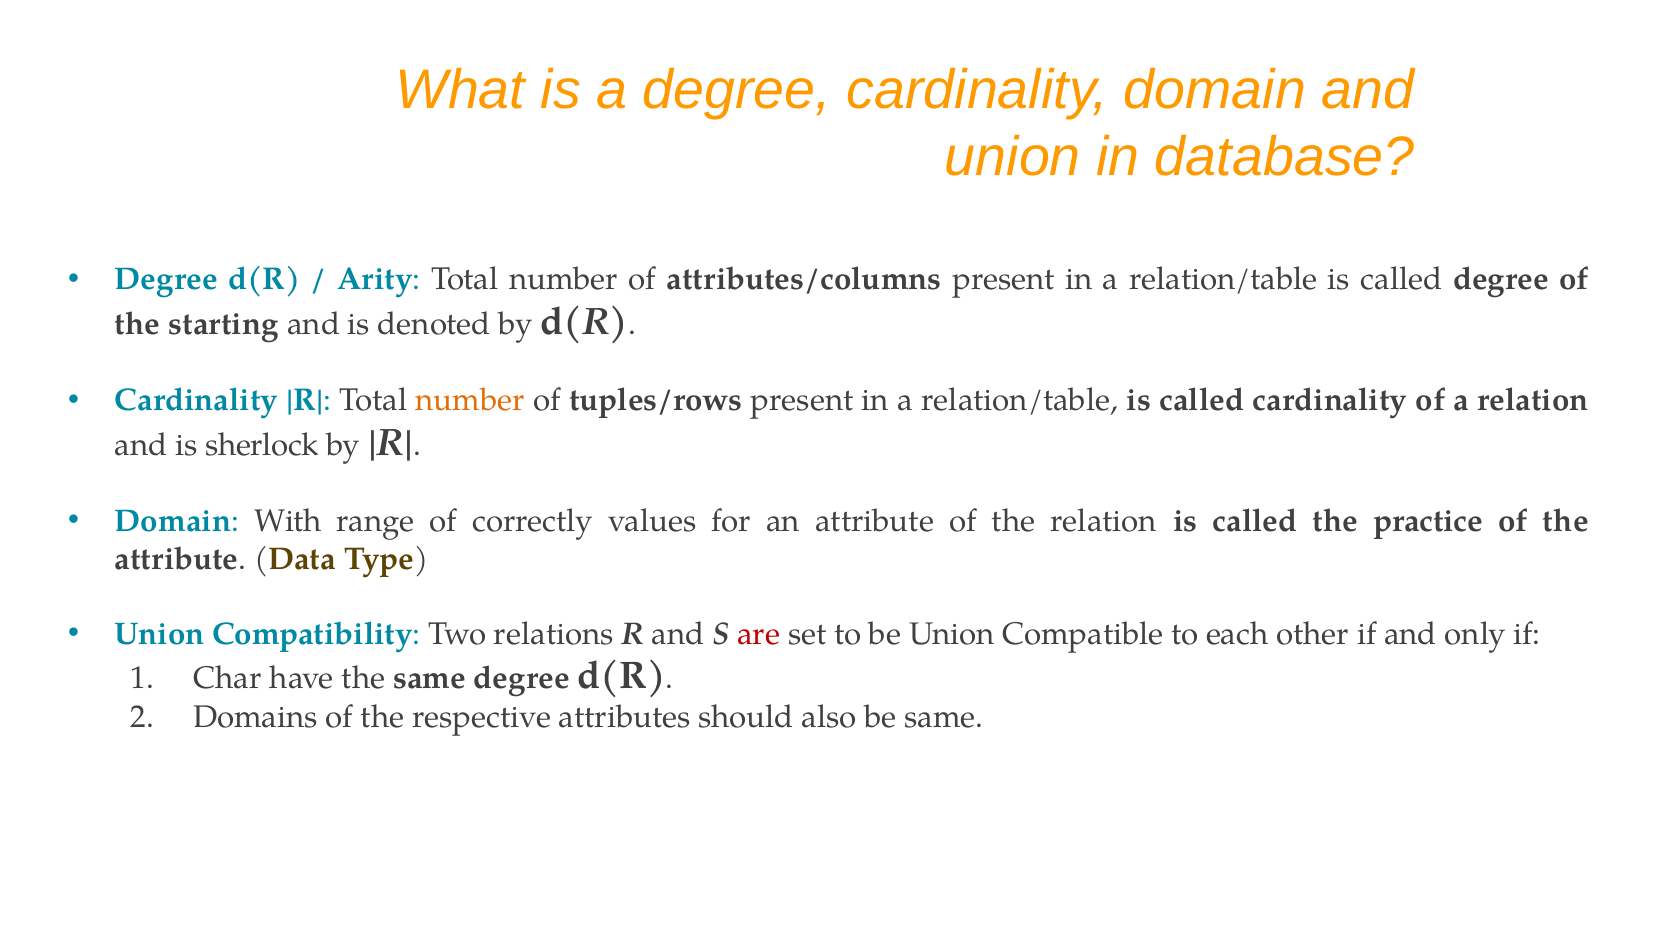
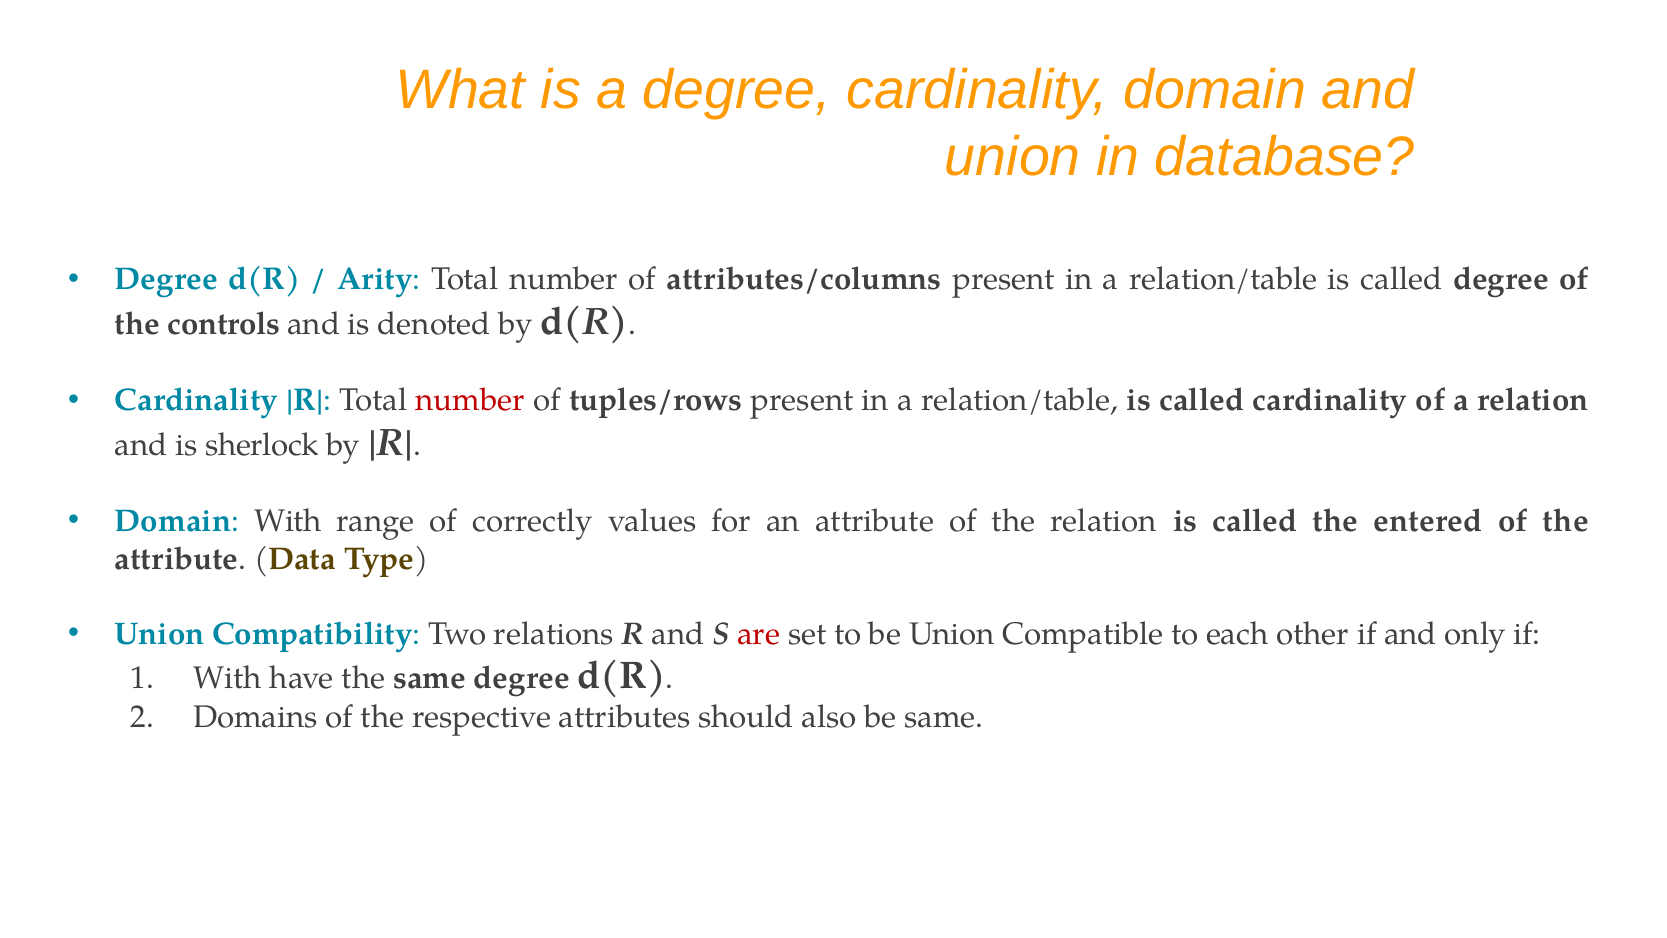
starting: starting -> controls (224, 324)
number colour: orange -> red (470, 400)
practice: practice -> entered (1428, 521)
Char: Char -> With (228, 678)
